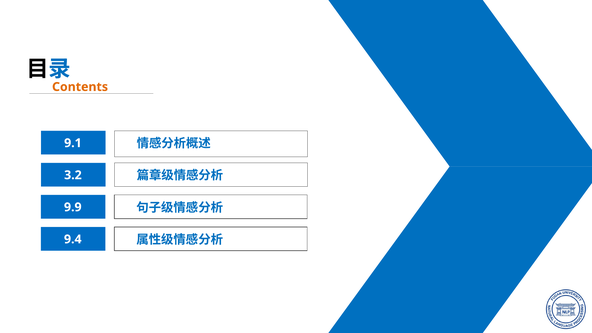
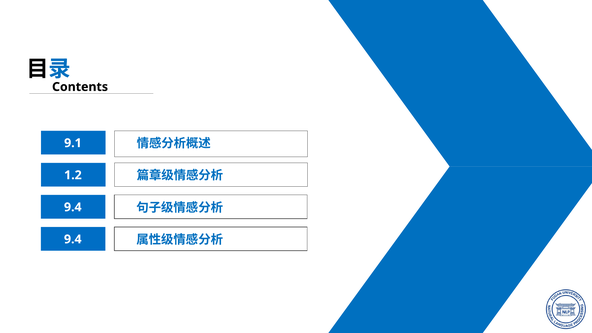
Contents colour: orange -> black (80, 87)
3.2: 3.2 -> 1.2 (73, 175)
9.9: 9.9 -> 9.4 (73, 207)
